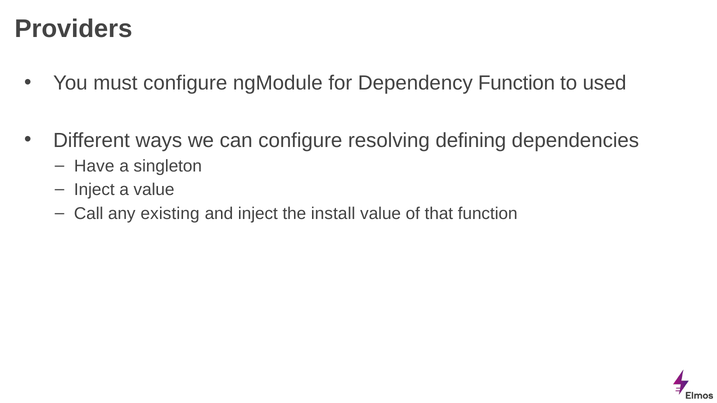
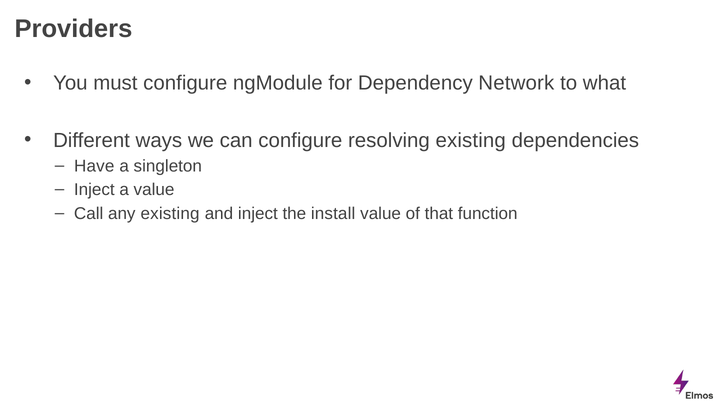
Dependency Function: Function -> Network (516, 83)
used: used -> what (604, 83)
resolving defining: defining -> existing (471, 141)
